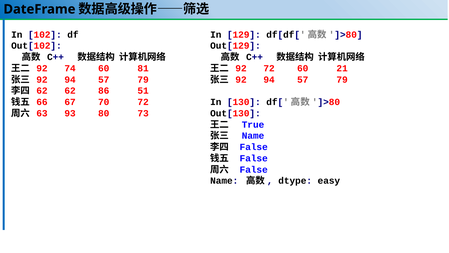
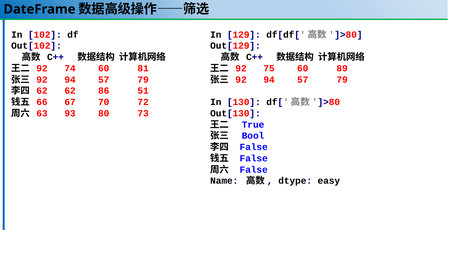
92 72: 72 -> 75 (269, 68)
21: 21 -> 89 (342, 68)
Name: Name -> Bool (253, 136)
